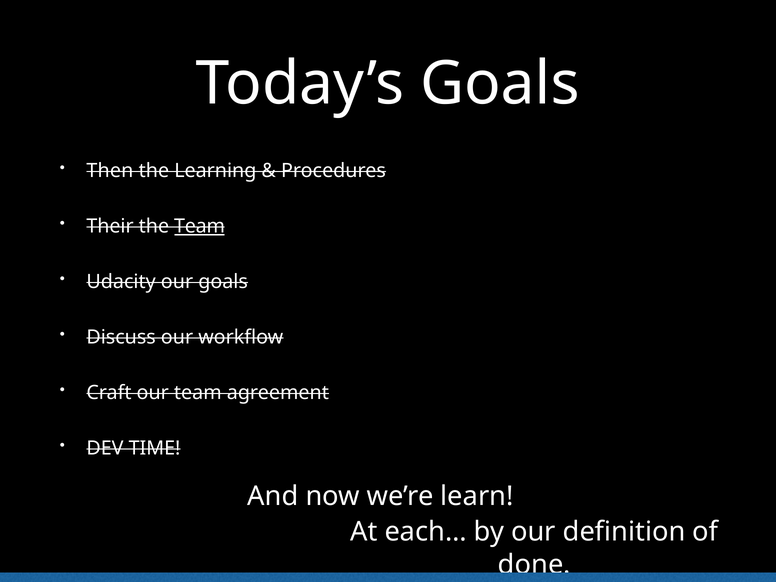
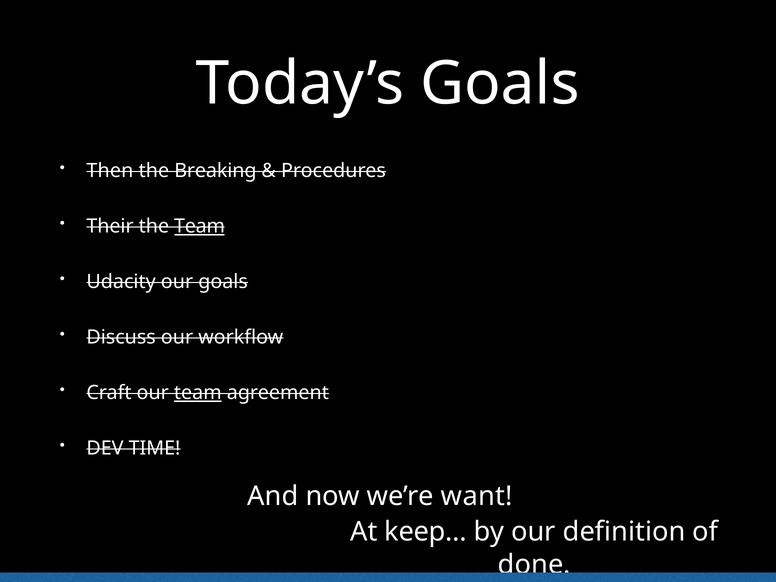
Learning: Learning -> Breaking (215, 171)
team underline: none -> present (198, 393)
learn: learn -> want (477, 496)
each…: each… -> keep… (426, 532)
